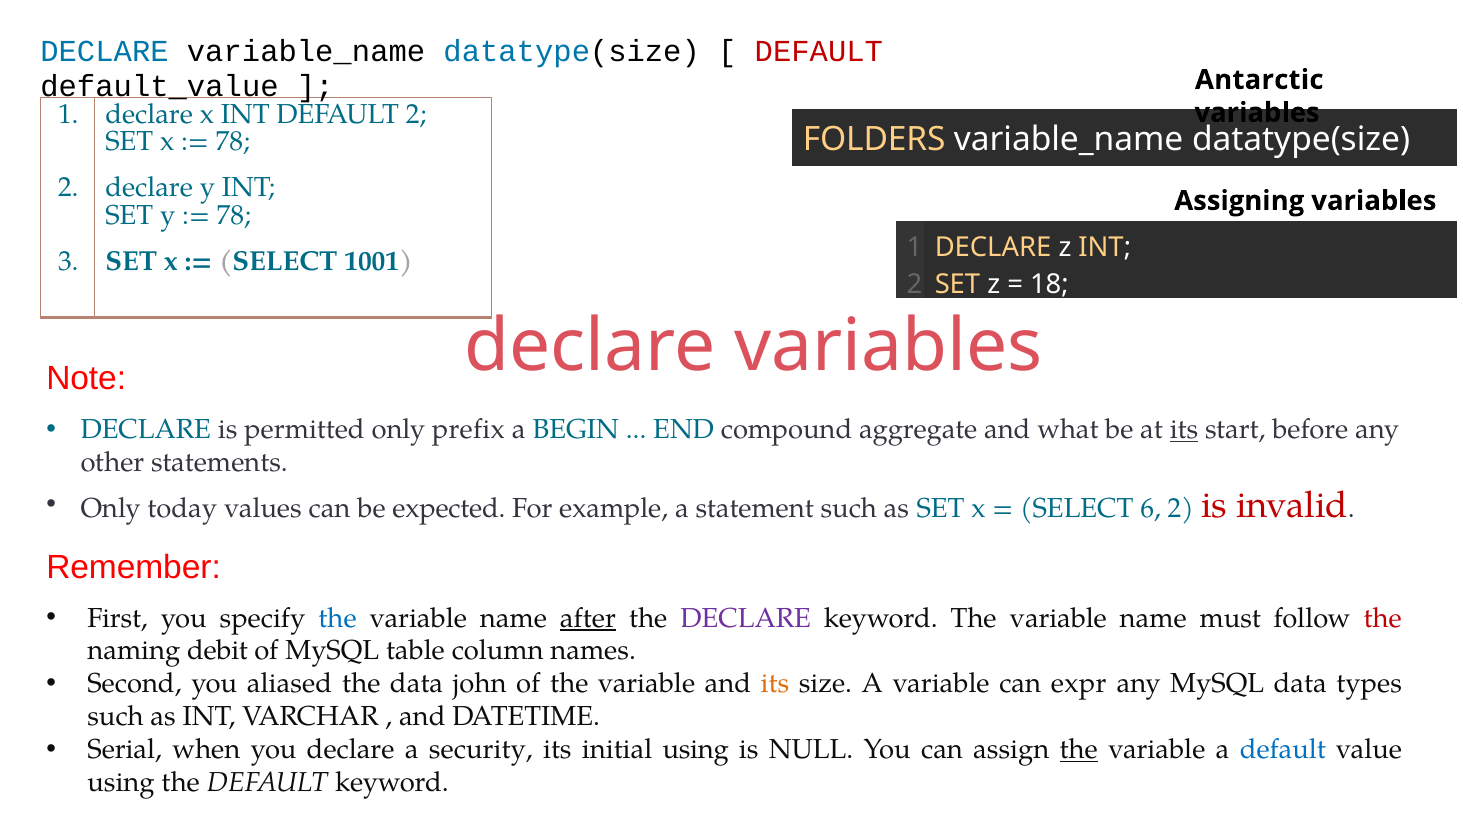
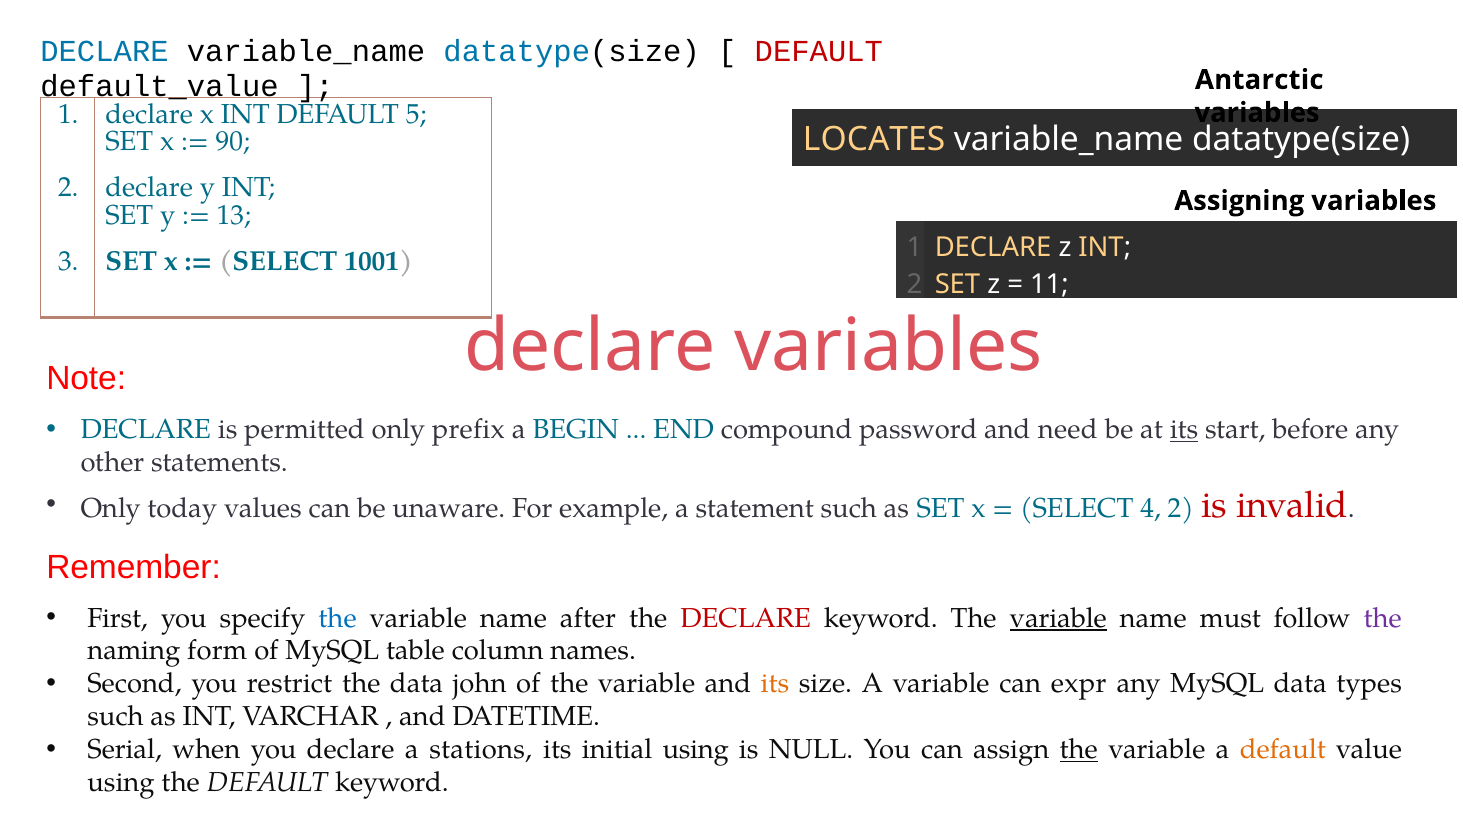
DEFAULT 2: 2 -> 5 (416, 114)
FOLDERS: FOLDERS -> LOCATES (874, 139)
78: 78 -> 90 (233, 142)
78: 78 -> 13 (234, 215)
18: 18 -> 11 (1049, 284)
aggregate: aggregate -> password (918, 430)
what: what -> need (1068, 430)
expected: expected -> unaware (449, 508)
6: 6 -> 4 (1151, 508)
after underline: present -> none (588, 618)
DECLARE colour: purple -> red (746, 618)
variable underline: none -> present (1058, 618)
the colour: red -> purple (1383, 618)
debit: debit -> form (217, 651)
aliased: aliased -> restrict (289, 684)
security: security -> stations (481, 750)
default colour: blue -> orange (1283, 750)
